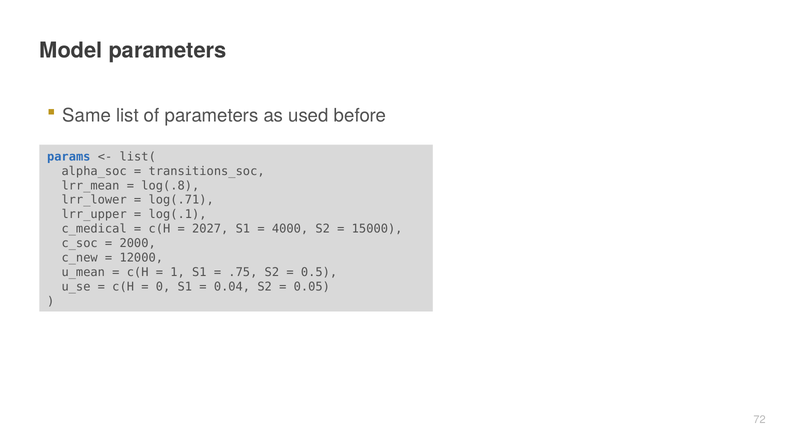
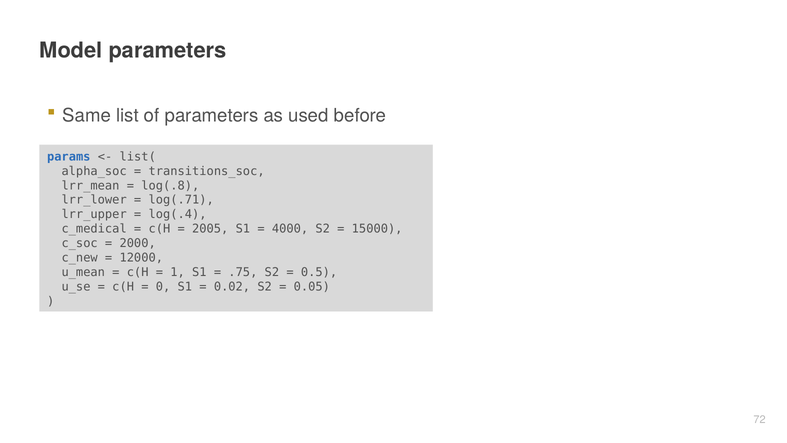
log(.1: log(.1 -> log(.4 (178, 214)
2027: 2027 -> 2005 (210, 229)
0.04: 0.04 -> 0.02 (232, 287)
